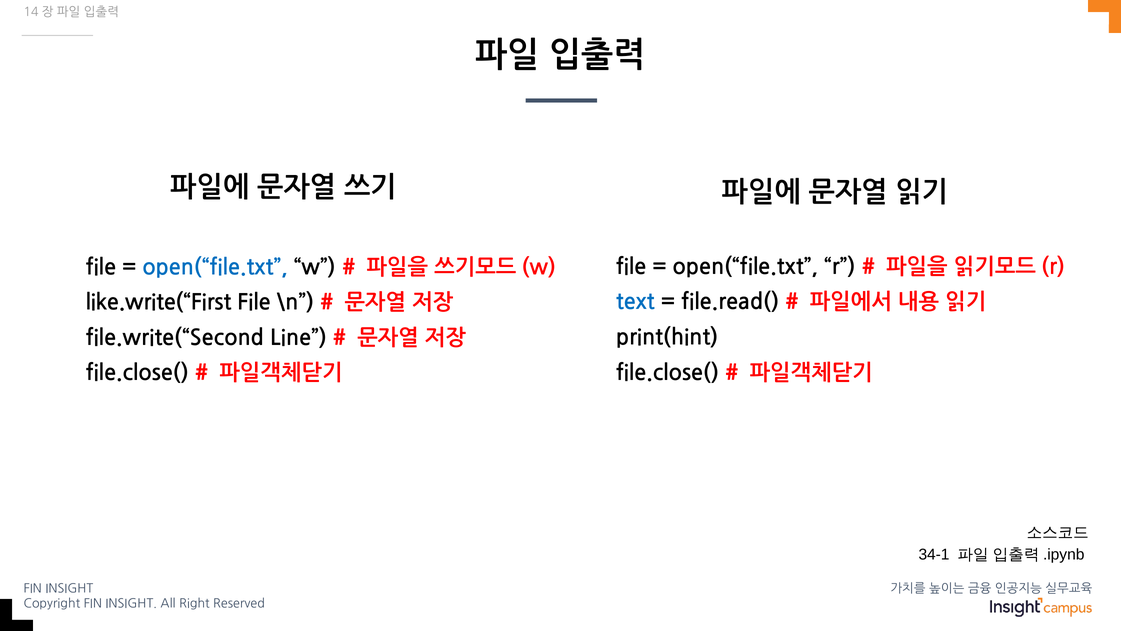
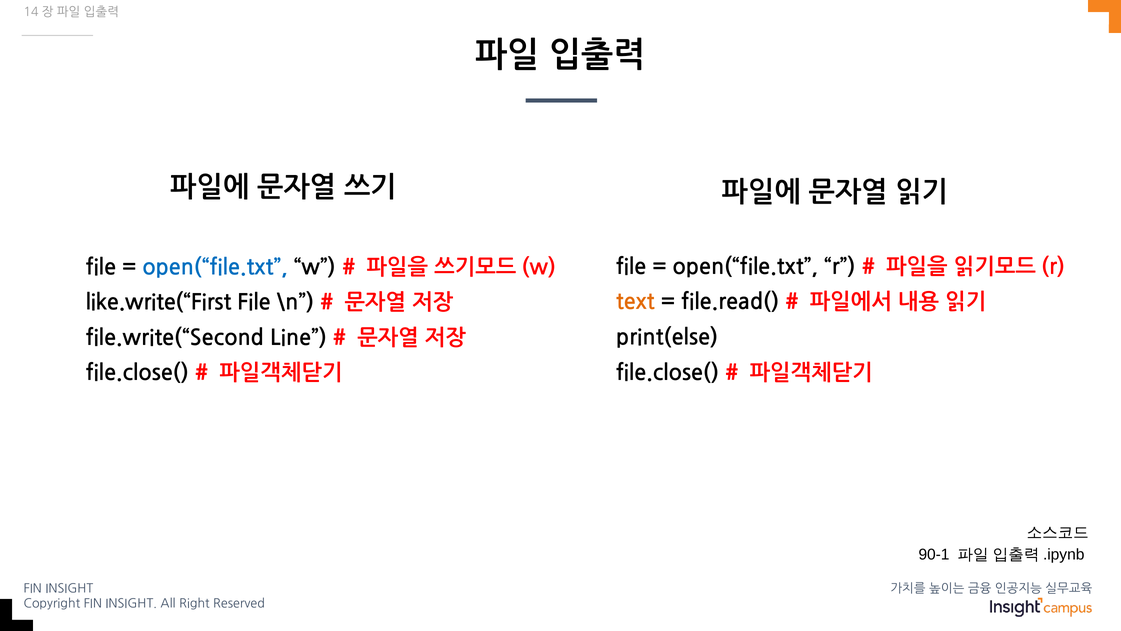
text colour: blue -> orange (635, 302)
print(hint: print(hint -> print(else (667, 337)
34-1: 34-1 -> 90-1 (934, 554)
